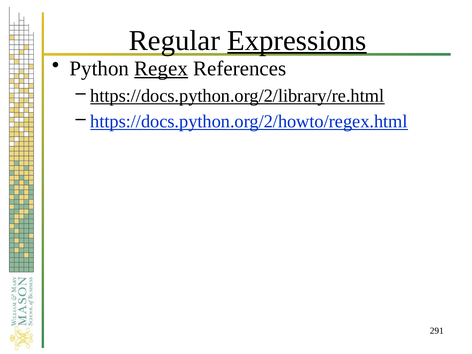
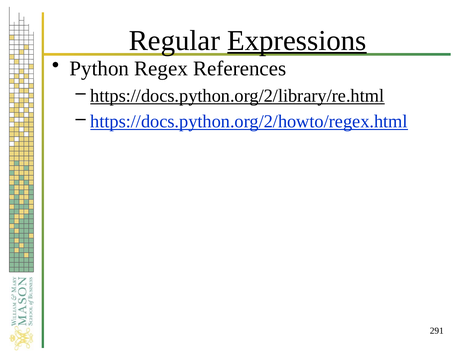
Regex underline: present -> none (161, 69)
